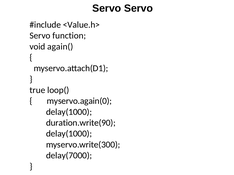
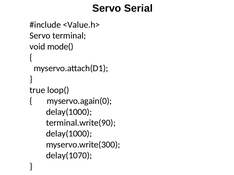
Servo Servo: Servo -> Serial (138, 8)
function: function -> terminal (69, 36)
again(: again( -> mode( (60, 47)
duration.write(90: duration.write(90 -> terminal.write(90 (81, 123)
delay(7000: delay(7000 -> delay(1070 (69, 156)
